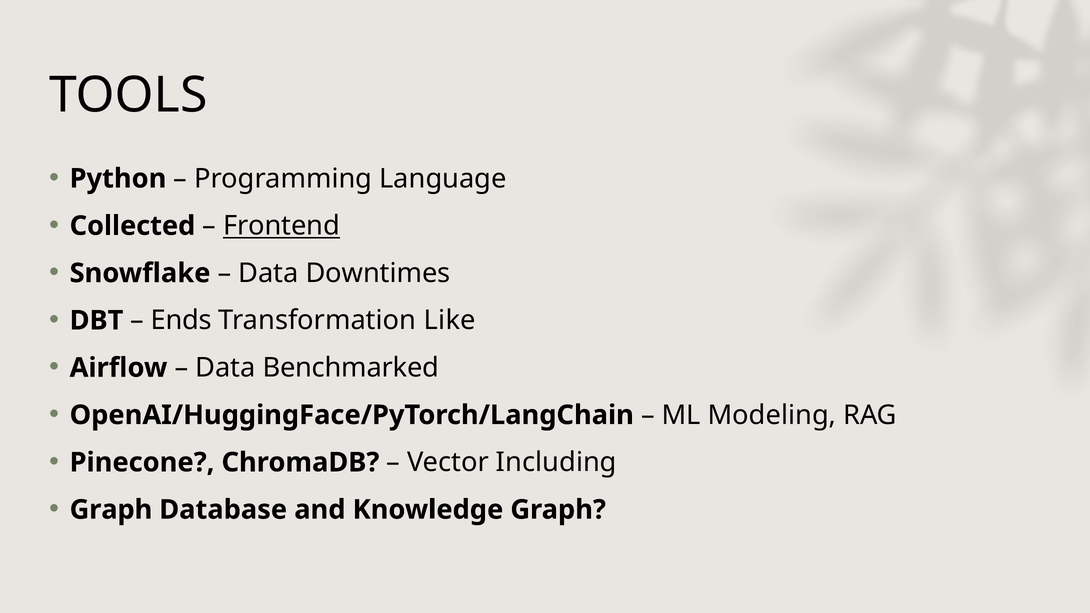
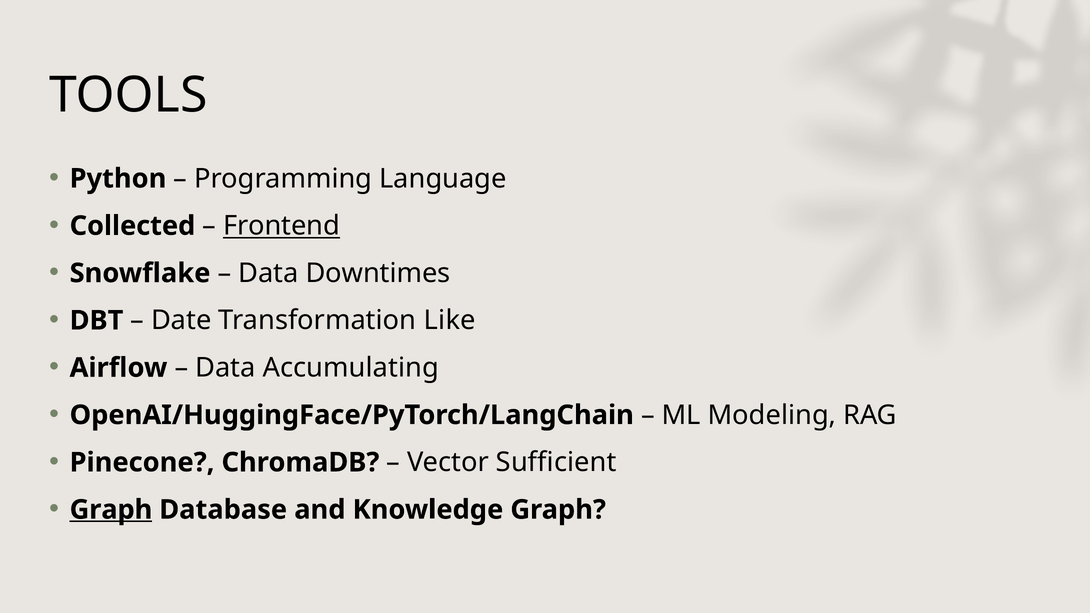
Ends: Ends -> Date (181, 321)
Benchmarked: Benchmarked -> Accumulating (351, 368)
Including: Including -> Sufficient (556, 462)
Graph underline: none -> present (111, 510)
